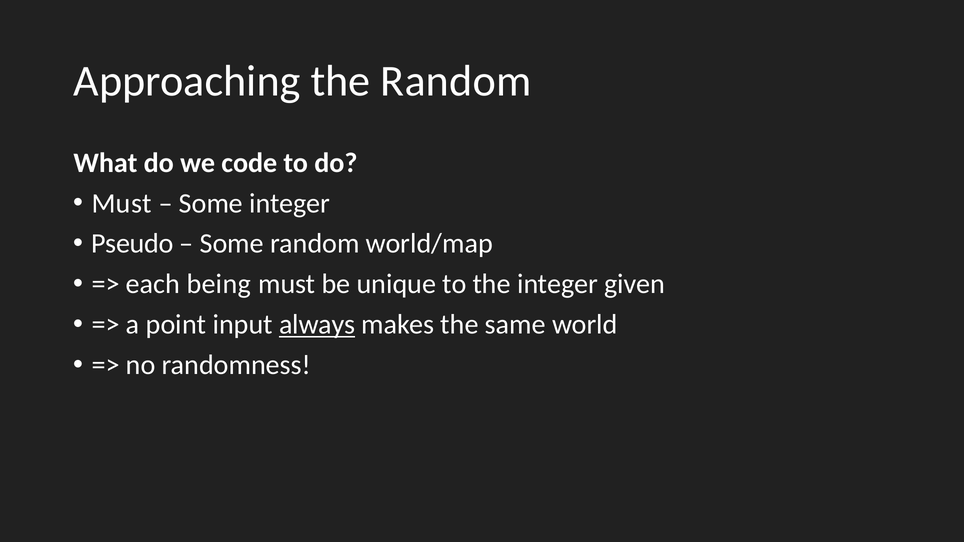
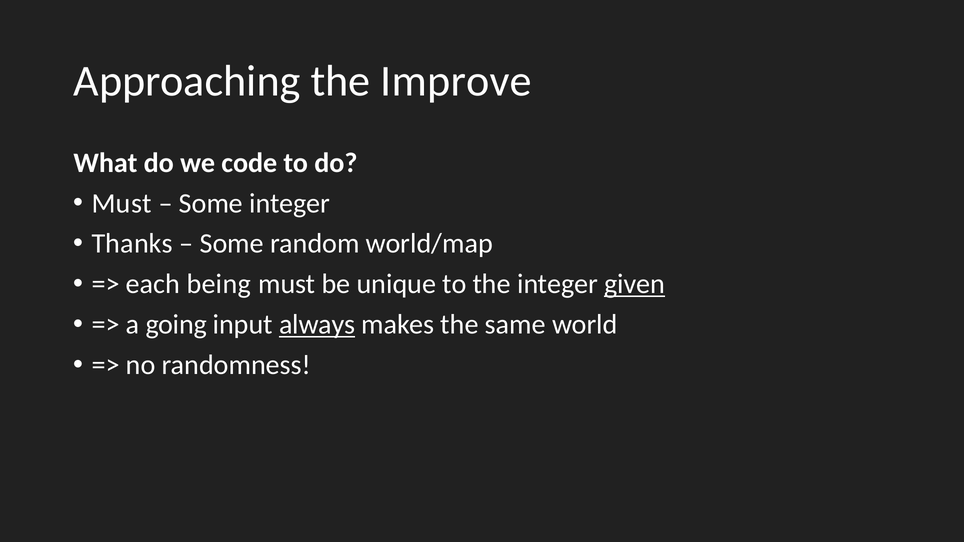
the Random: Random -> Improve (456, 81)
Pseudo: Pseudo -> Thanks (132, 244)
given underline: none -> present (635, 284)
point: point -> going (176, 325)
